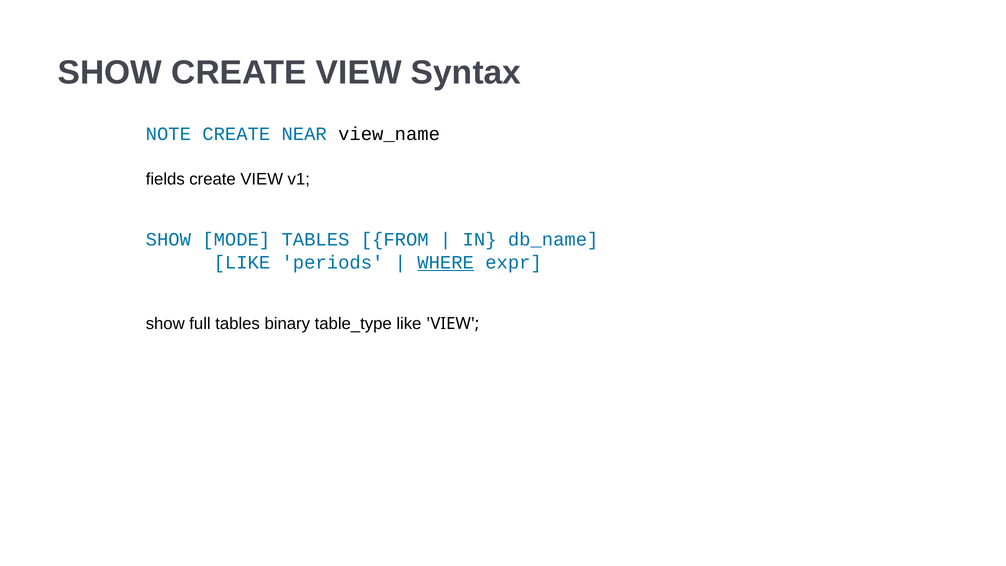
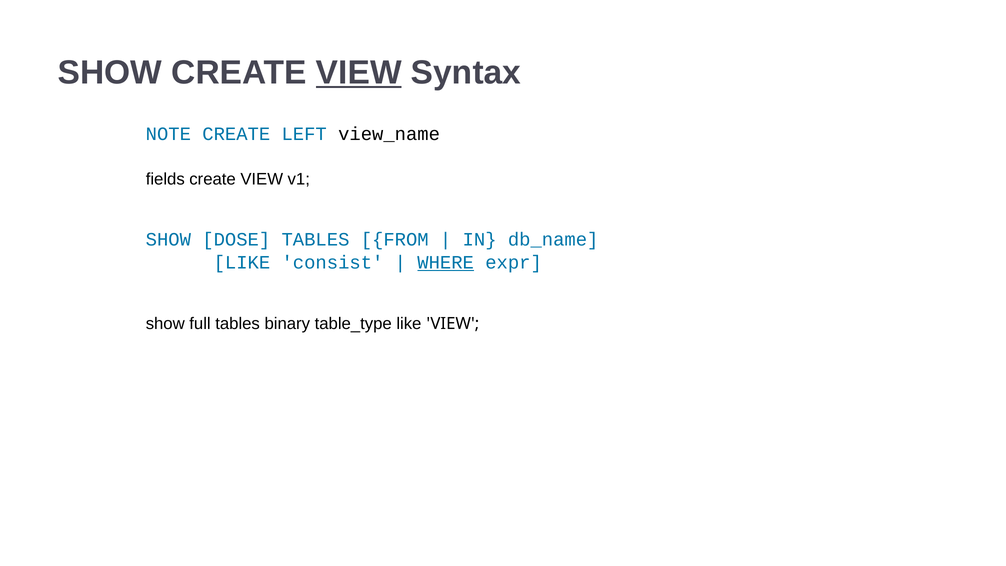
VIEW underline: none -> present (359, 73)
NEAR: NEAR -> LEFT (304, 134)
MODE: MODE -> DOSE (236, 240)
periods: periods -> consist (332, 262)
